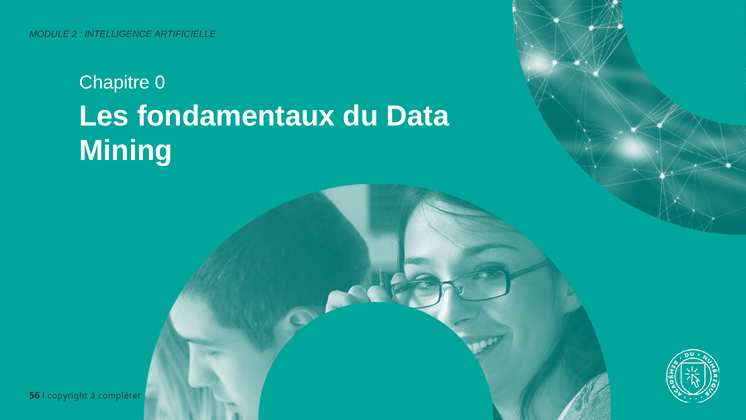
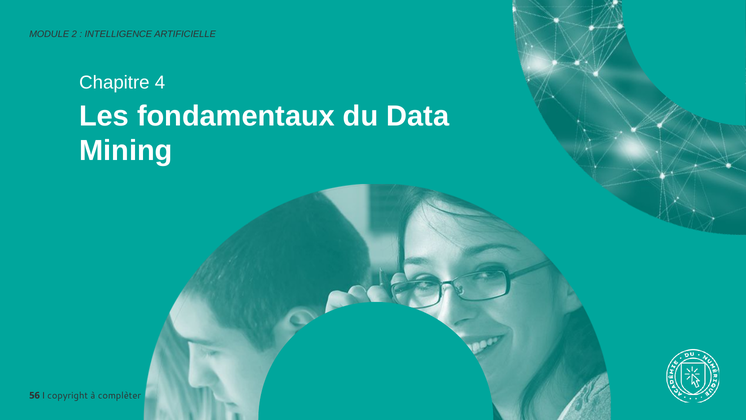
0: 0 -> 4 (160, 82)
